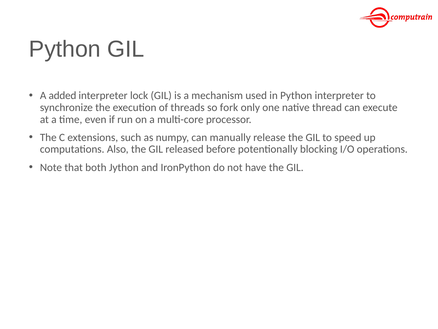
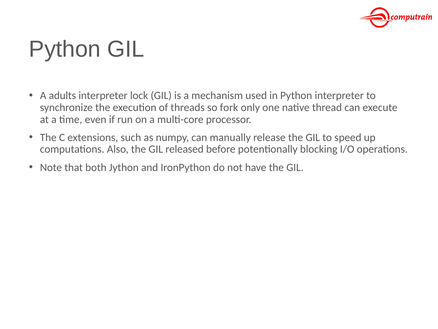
added: added -> adults (62, 95)
